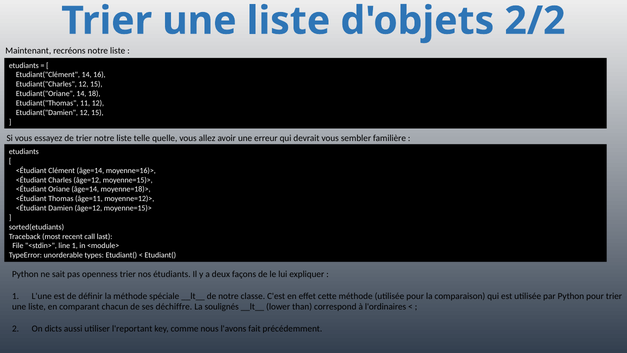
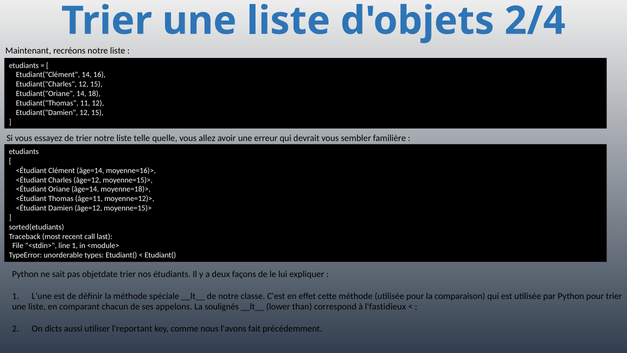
2/2: 2/2 -> 2/4 (535, 21)
openness: openness -> objetdate (100, 274)
déchiffre: déchiffre -> appelons (174, 307)
l'ordinaires: l'ordinaires -> l'fastidieux (385, 307)
